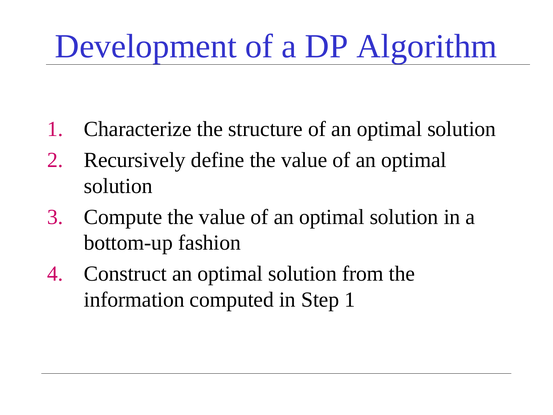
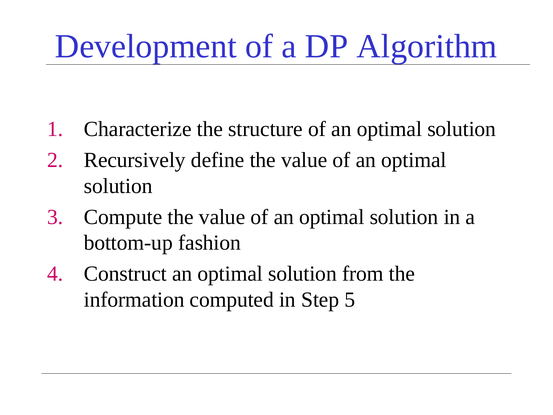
Step 1: 1 -> 5 (350, 299)
